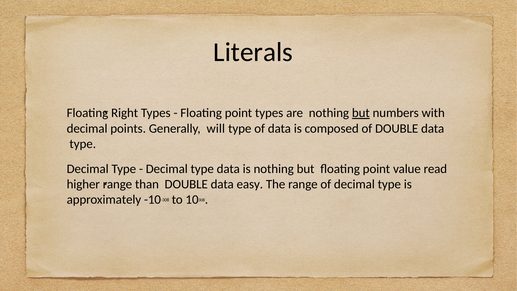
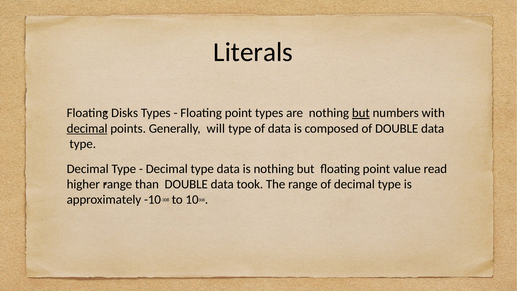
Right: Right -> Disks (125, 113)
decimal underline: none -> present (87, 128)
easy: easy -> took (250, 184)
